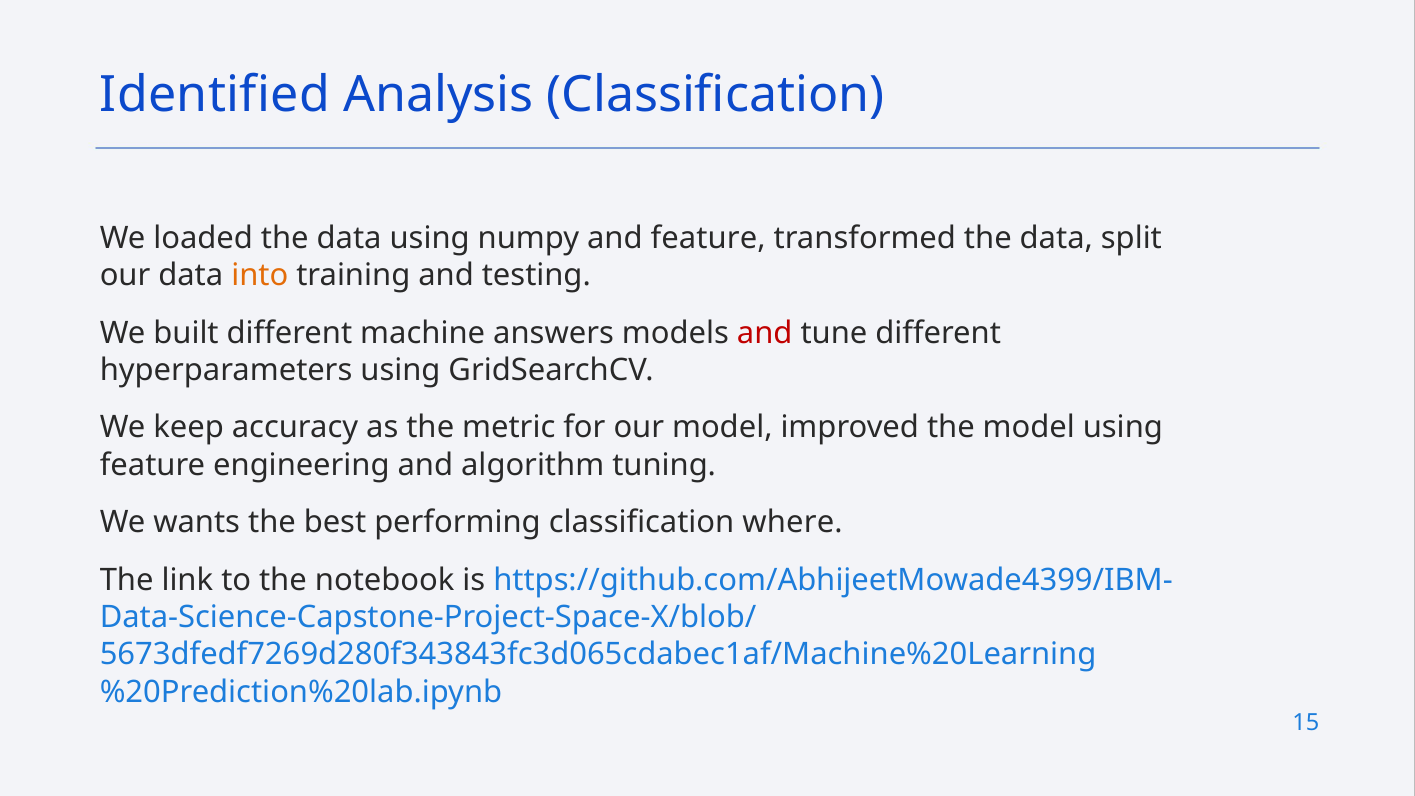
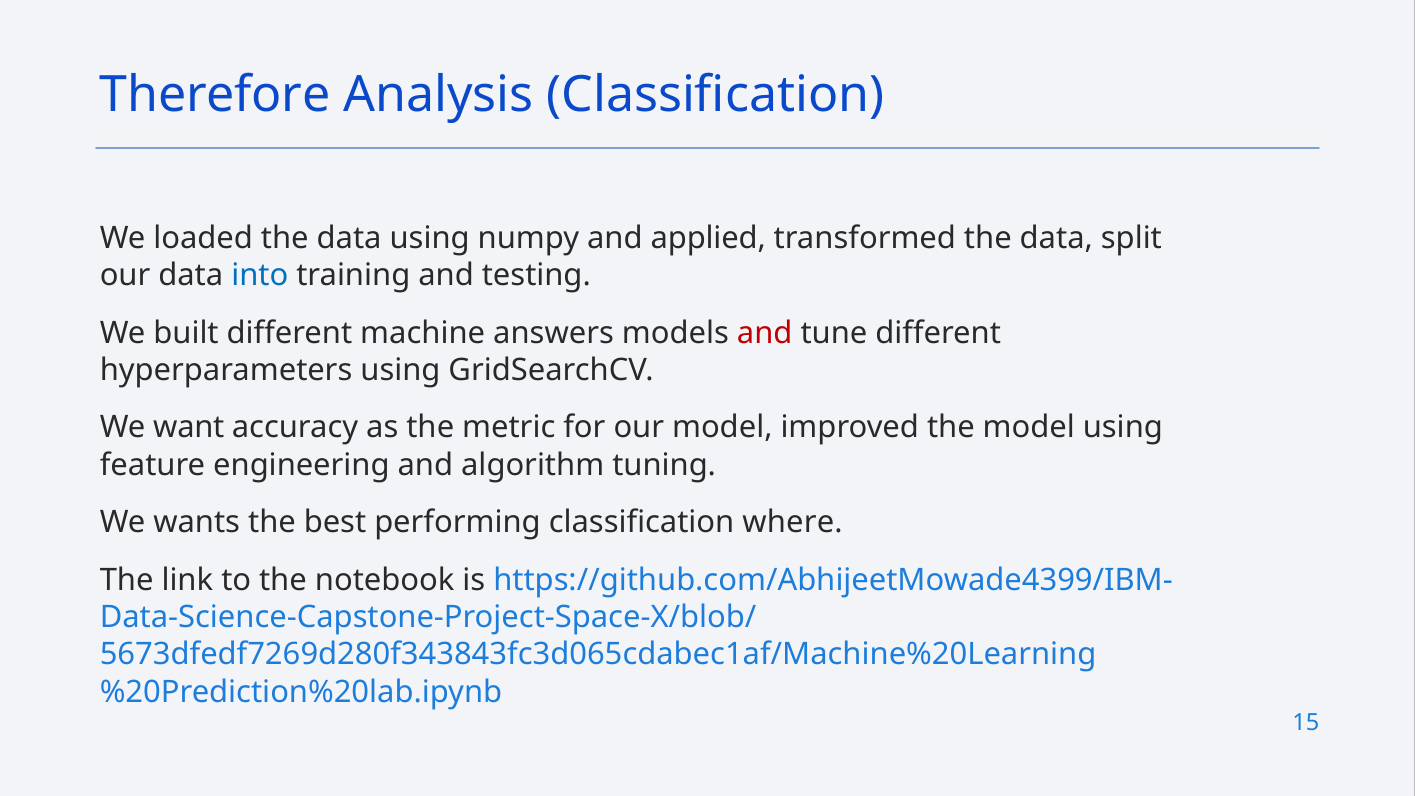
Identified: Identified -> Therefore (215, 95)
and feature: feature -> applied (708, 238)
into colour: orange -> blue (260, 275)
keep: keep -> want (189, 428)
